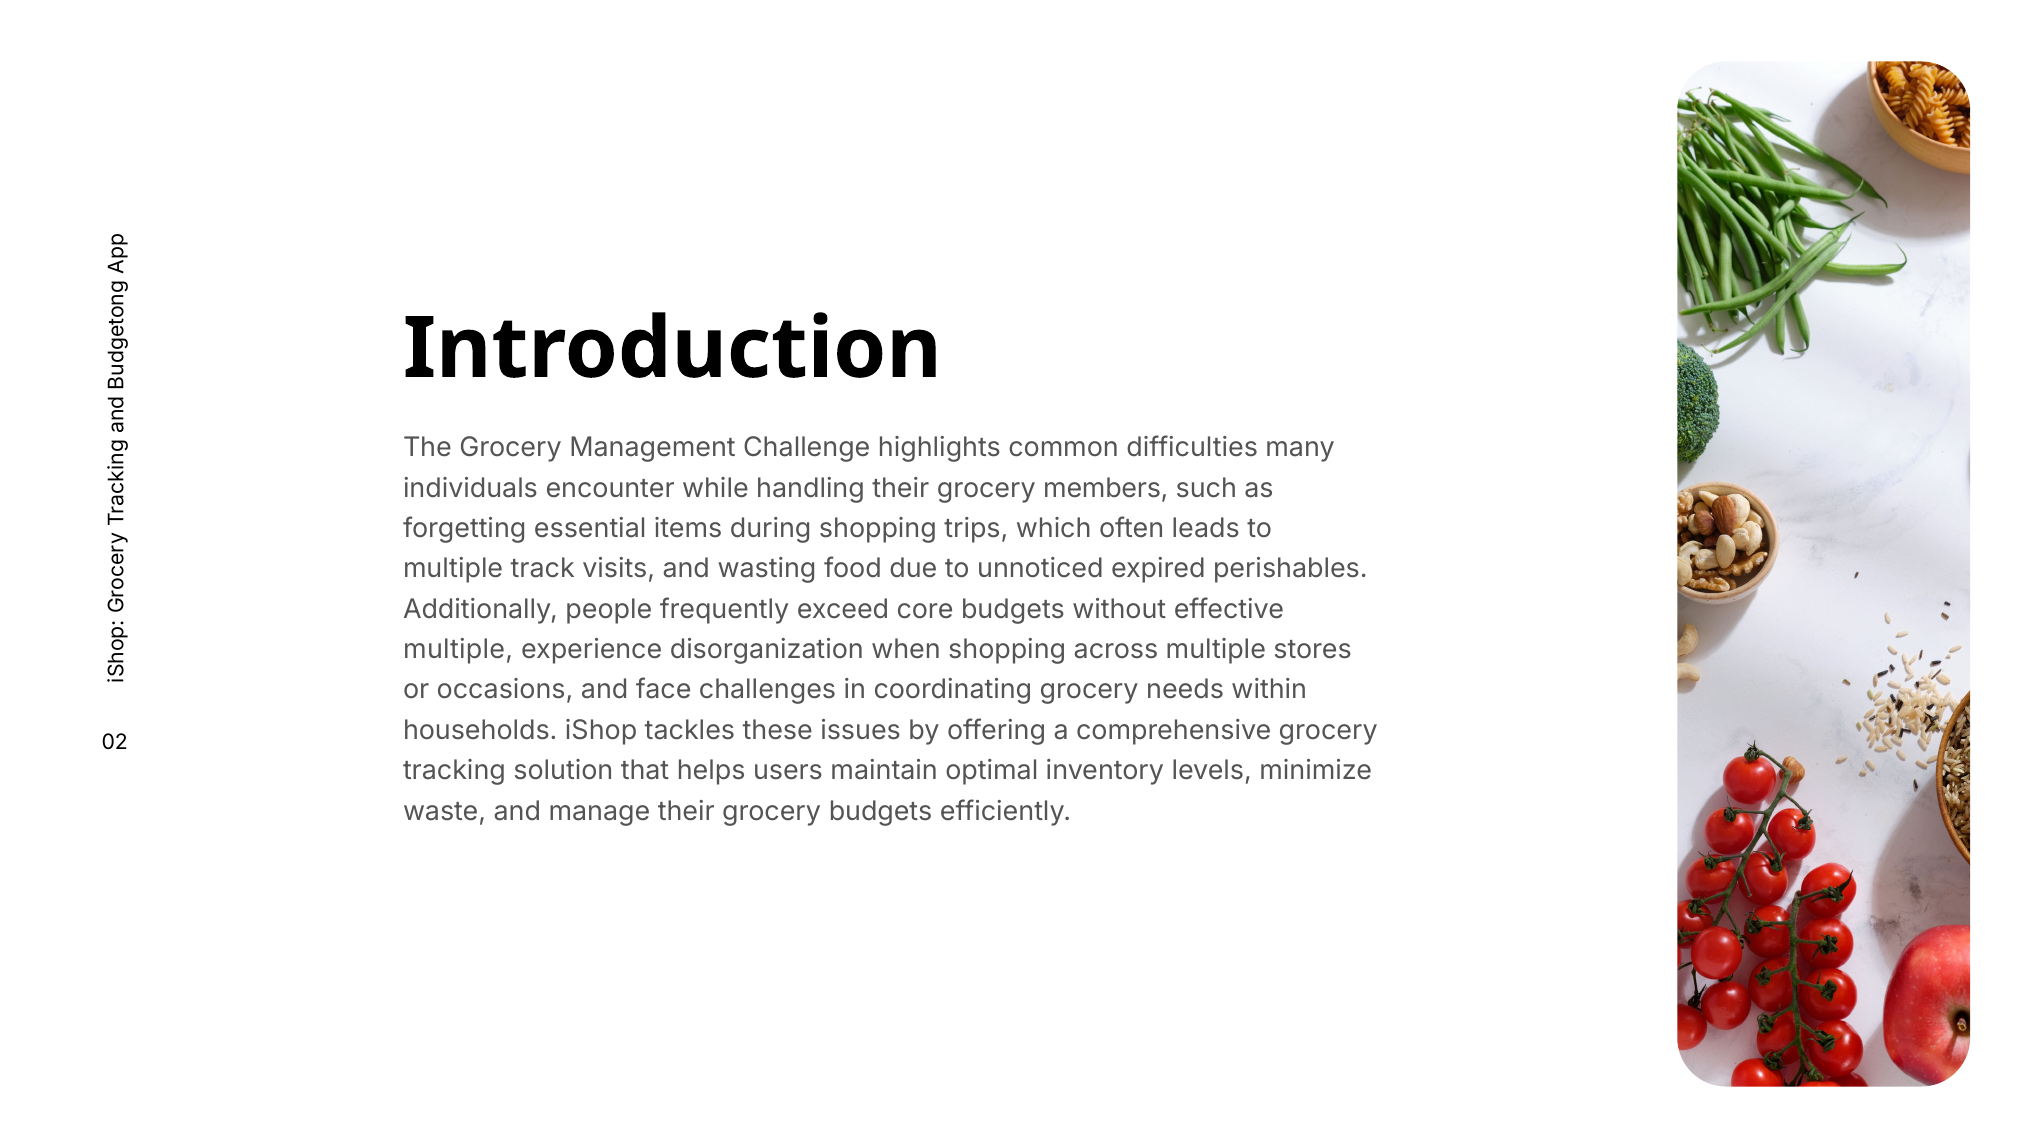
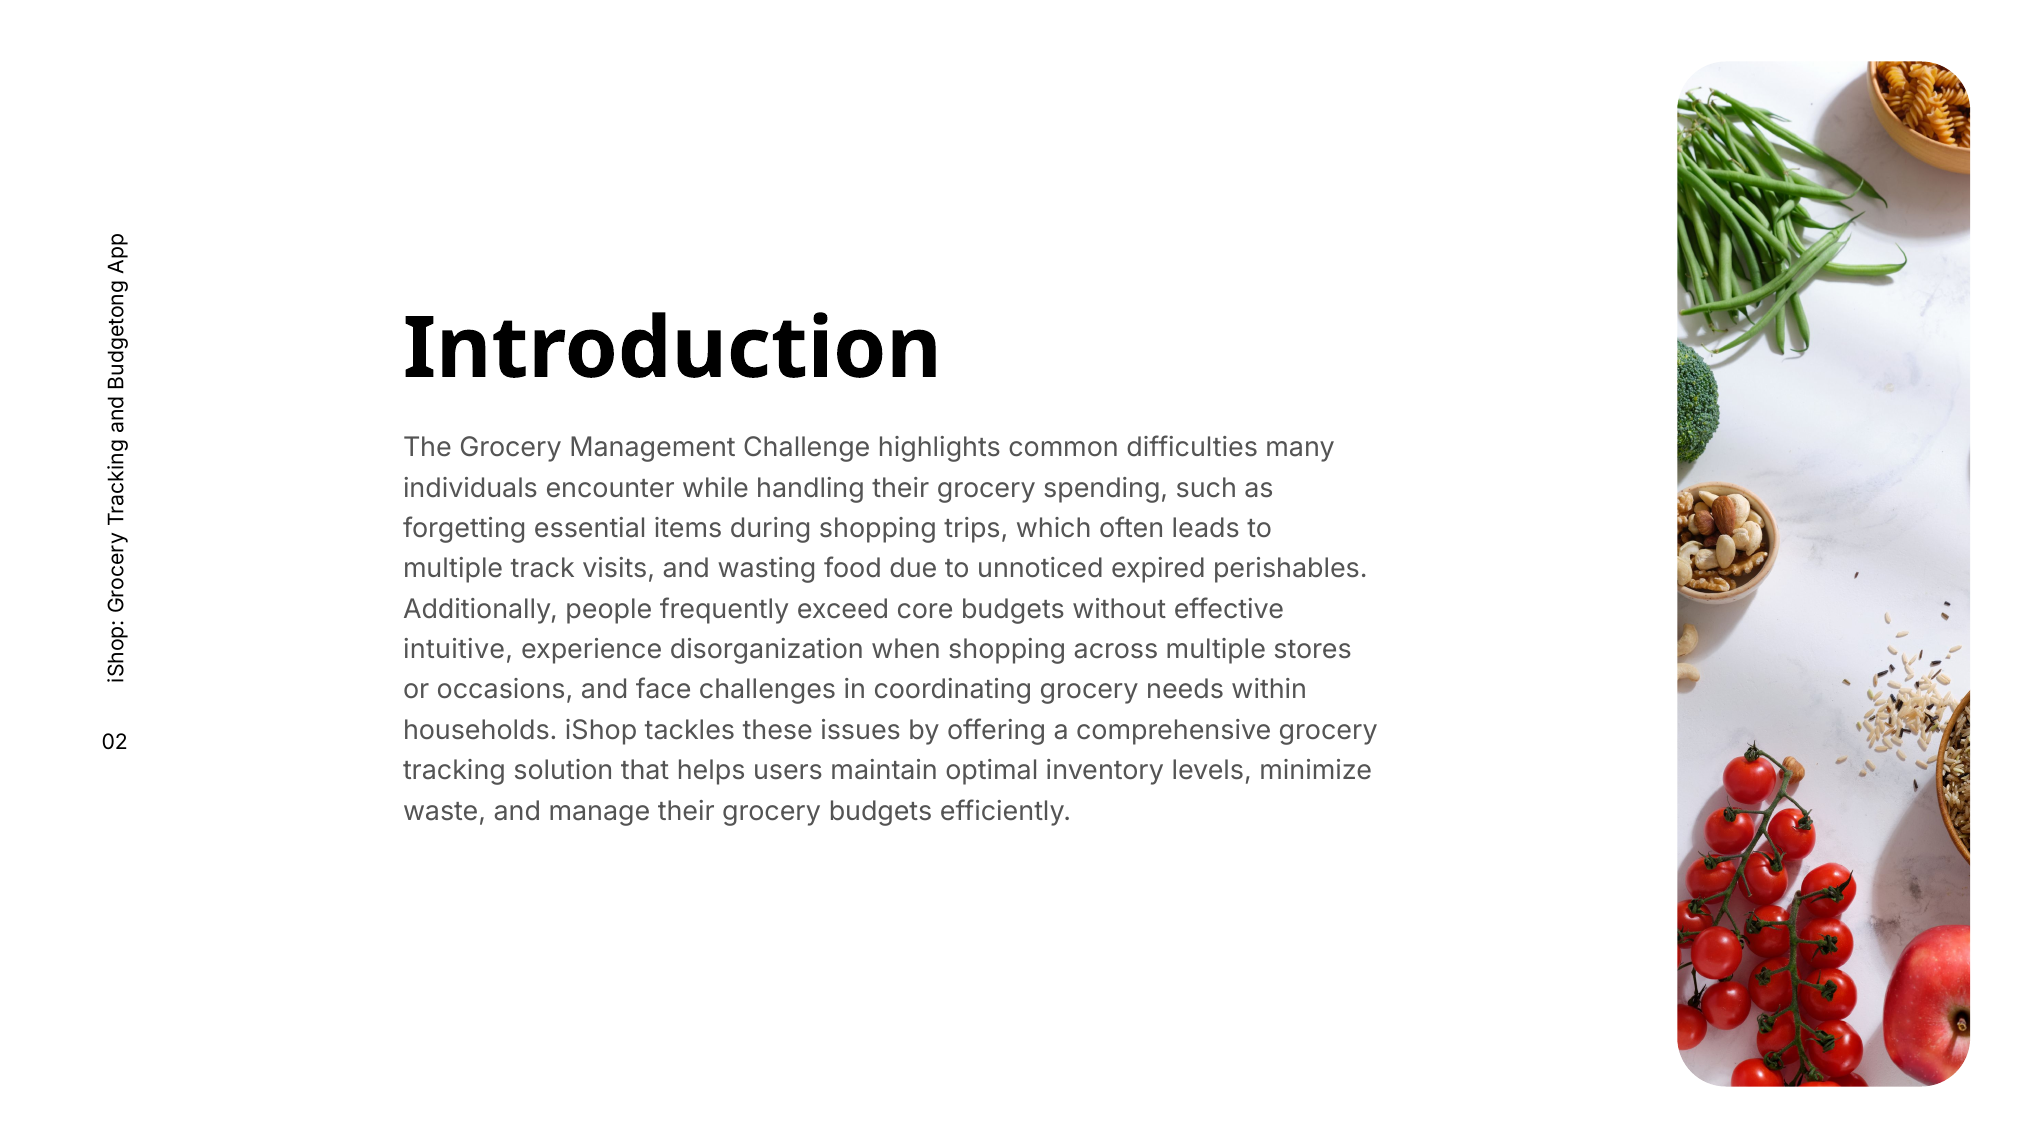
members: members -> spending (1106, 488)
multiple: multiple -> intuitive (458, 650)
